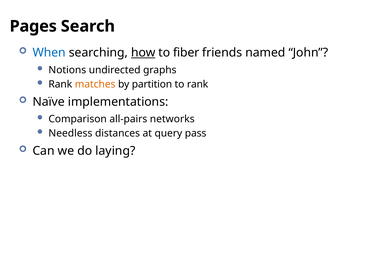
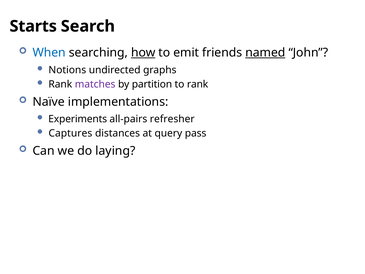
Pages: Pages -> Starts (33, 26)
fiber: fiber -> emit (186, 53)
named underline: none -> present (265, 53)
matches colour: orange -> purple (95, 84)
Comparison: Comparison -> Experiments (78, 119)
networks: networks -> refresher (172, 119)
Needless: Needless -> Captures (70, 133)
